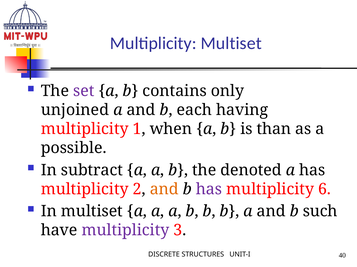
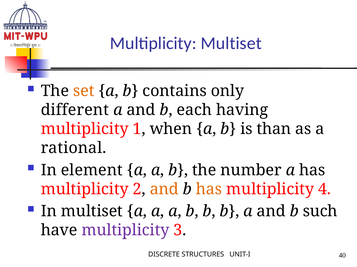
set colour: purple -> orange (84, 91)
unjoined: unjoined -> different (75, 110)
possible: possible -> rational (74, 148)
subtract: subtract -> element (92, 171)
denoted: denoted -> number (251, 171)
has colour: purple -> orange (209, 190)
6: 6 -> 4 (325, 190)
